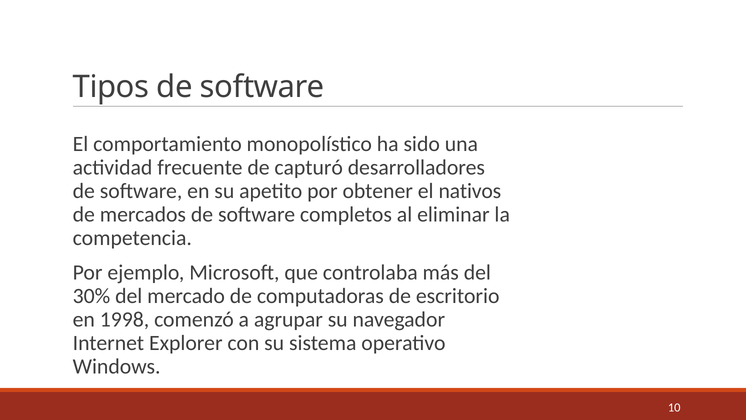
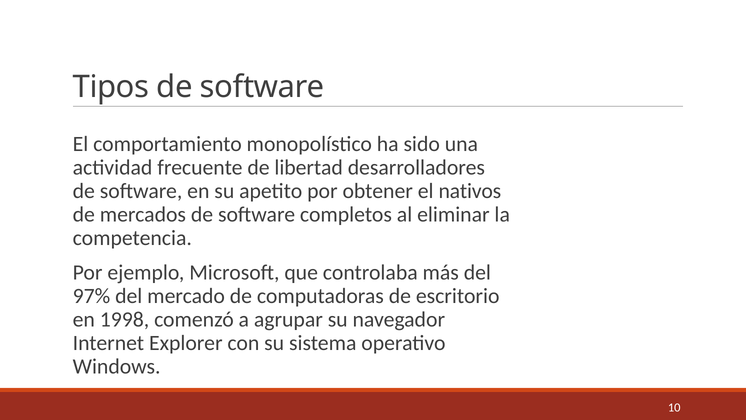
capturó: capturó -> libertad (309, 167)
30%: 30% -> 97% (92, 296)
